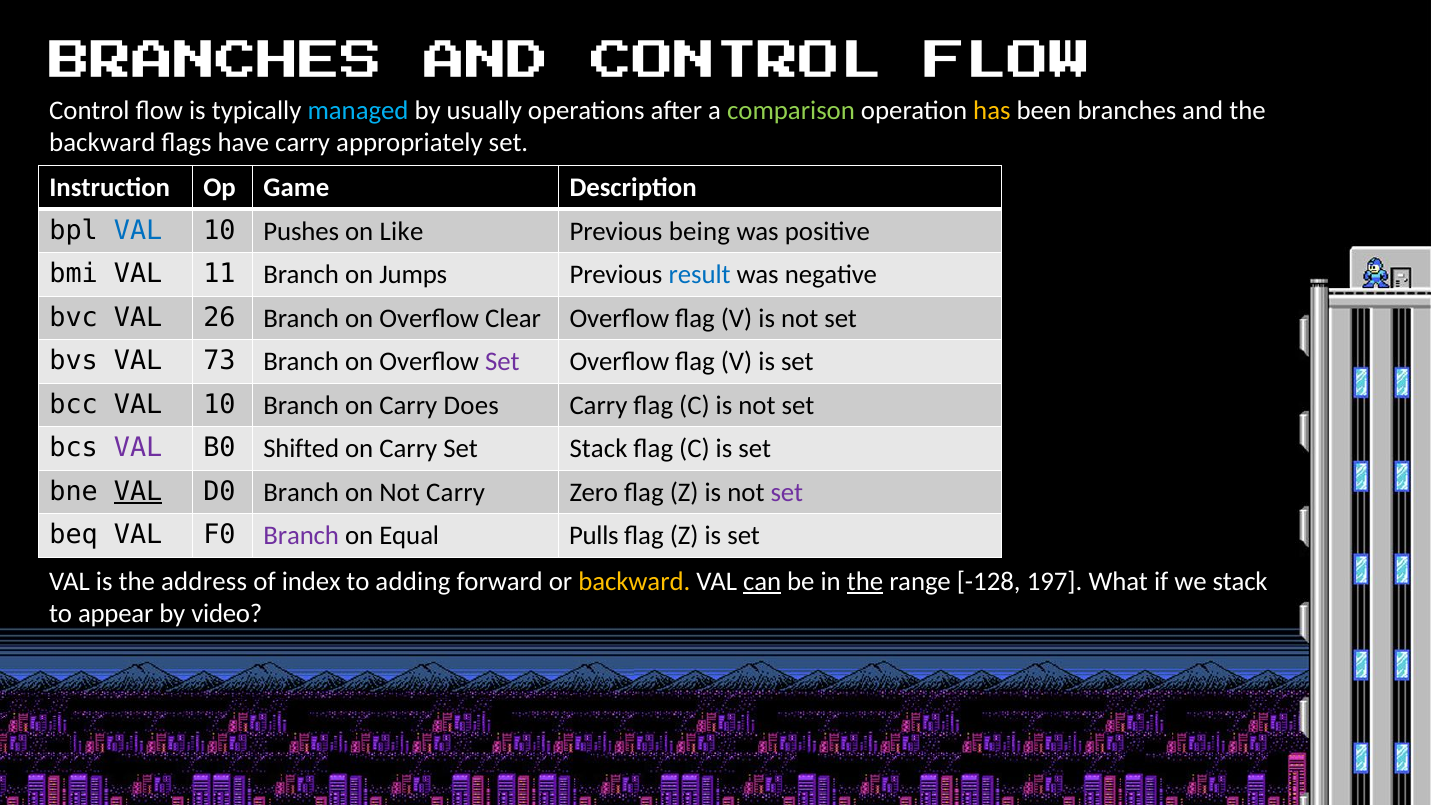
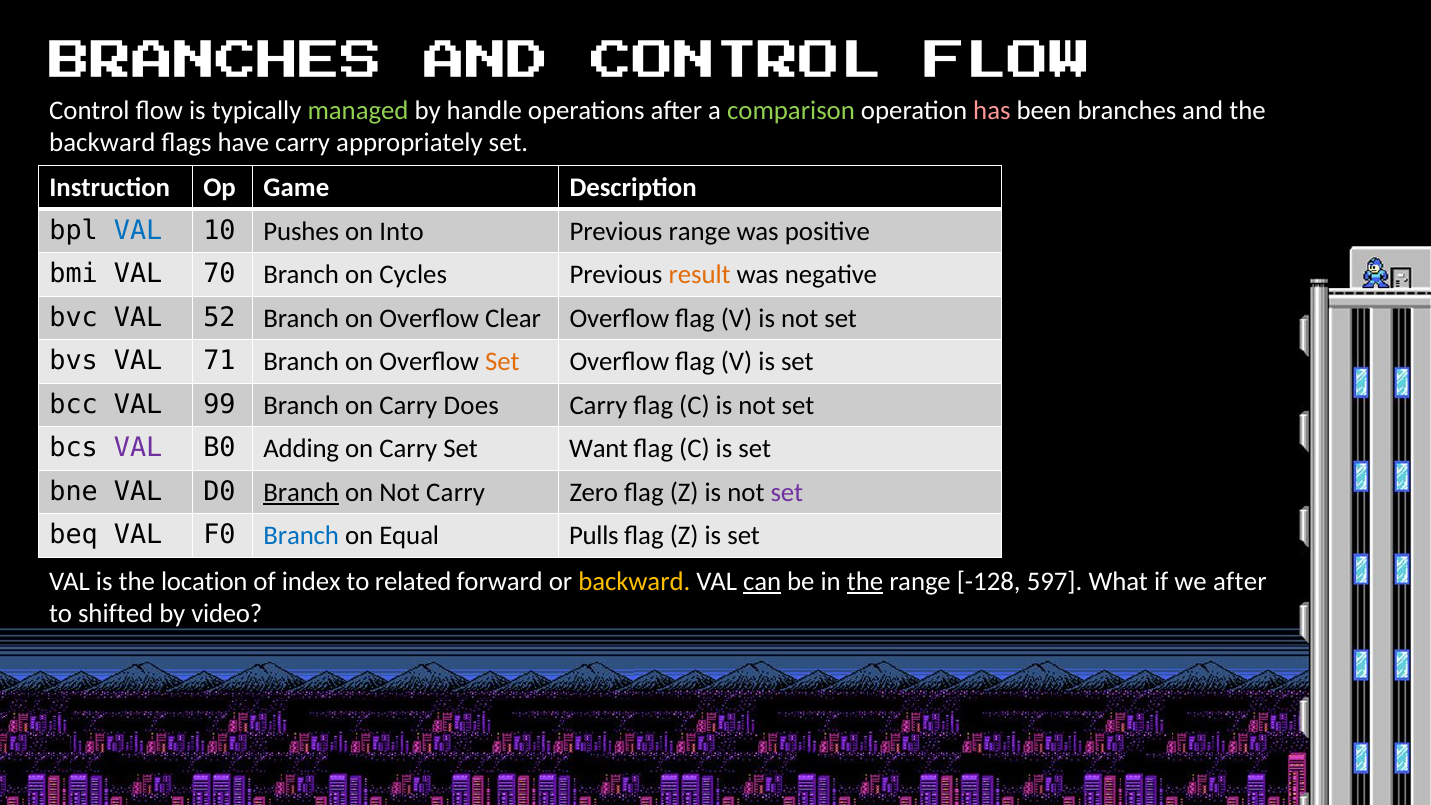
managed colour: light blue -> light green (358, 111)
usually: usually -> handle (484, 111)
has colour: yellow -> pink (992, 111)
Like: Like -> Into (402, 231)
Previous being: being -> range (700, 231)
11: 11 -> 70 (220, 274)
Jumps: Jumps -> Cycles (413, 275)
result colour: blue -> orange (700, 275)
26: 26 -> 52 (220, 317)
73: 73 -> 71 (220, 361)
Set colour: purple -> orange (502, 362)
bcc VAL 10: 10 -> 99 (220, 405)
Shifted: Shifted -> Adding (301, 449)
Set Stack: Stack -> Want (599, 449)
VAL underline: present -> none (138, 492)
Branch underline: none -> present (301, 492)
Branch colour: purple -> blue (301, 536)
address: address -> location (204, 582)
adding: adding -> related (413, 582)
197: 197 -> 597 (1055, 582)
we stack: stack -> after (1240, 582)
appear: appear -> shifted (116, 614)
